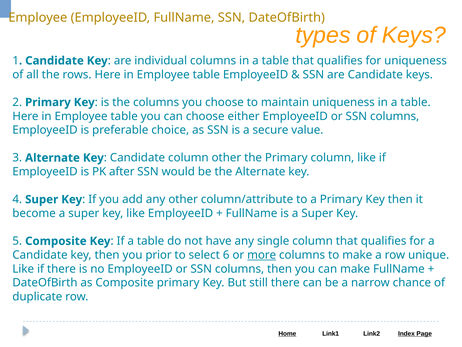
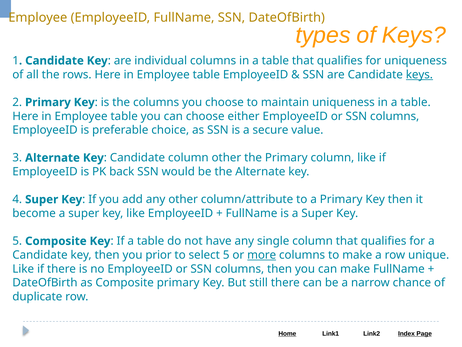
keys underline: none -> present (419, 74)
after: after -> back (122, 171)
select 6: 6 -> 5 (226, 255)
